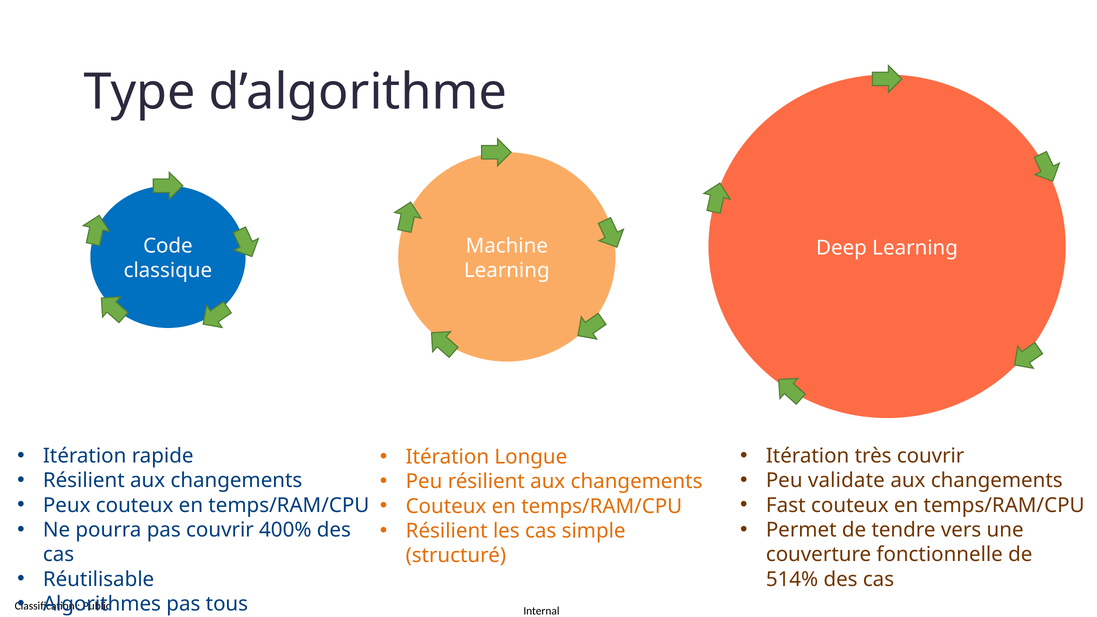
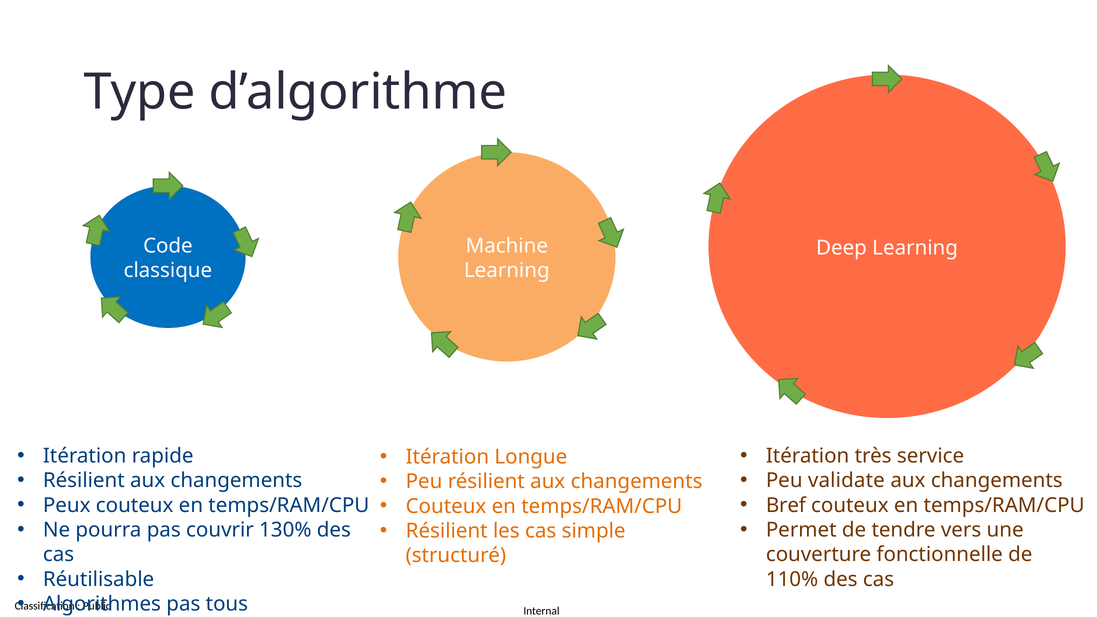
très couvrir: couvrir -> service (931, 456)
Fast: Fast -> Bref (786, 505)
400%: 400% -> 130% (285, 530)
514%: 514% -> 110% (792, 579)
